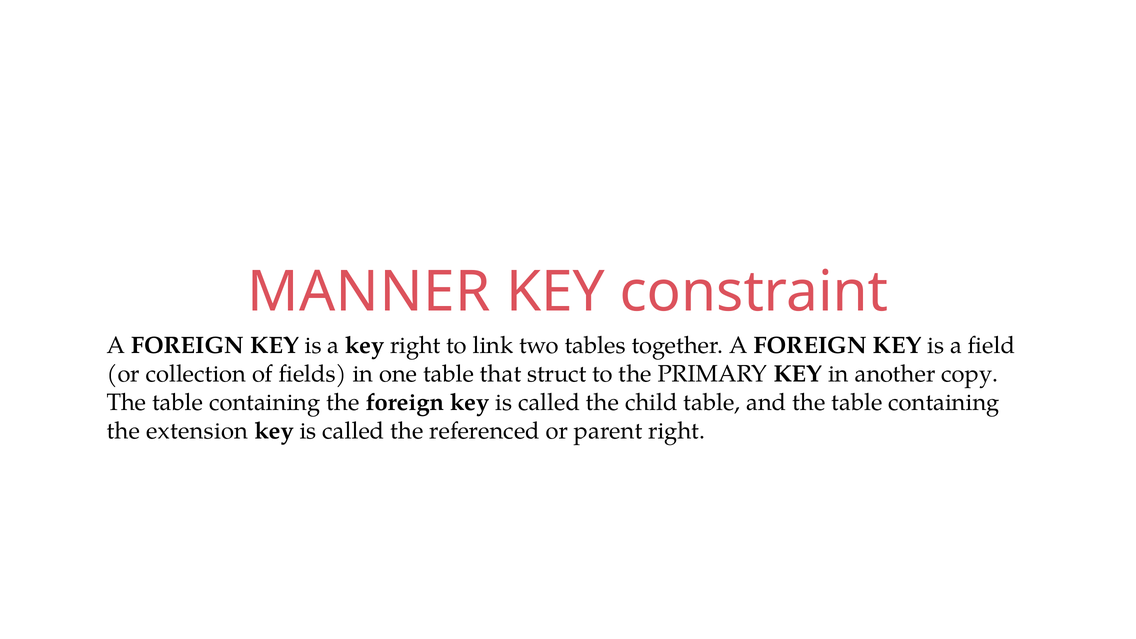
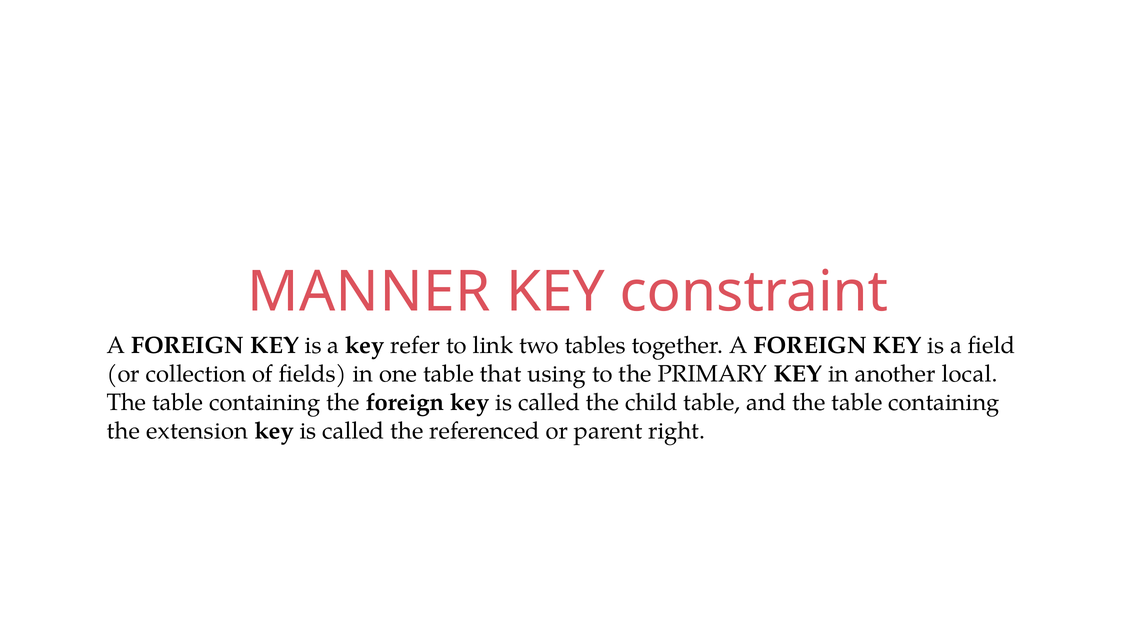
key right: right -> refer (415, 346)
struct: struct -> using (557, 374)
copy: copy -> local (970, 374)
